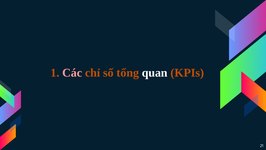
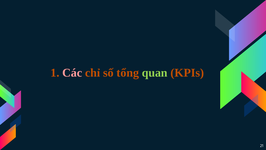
quan colour: white -> light green (155, 73)
